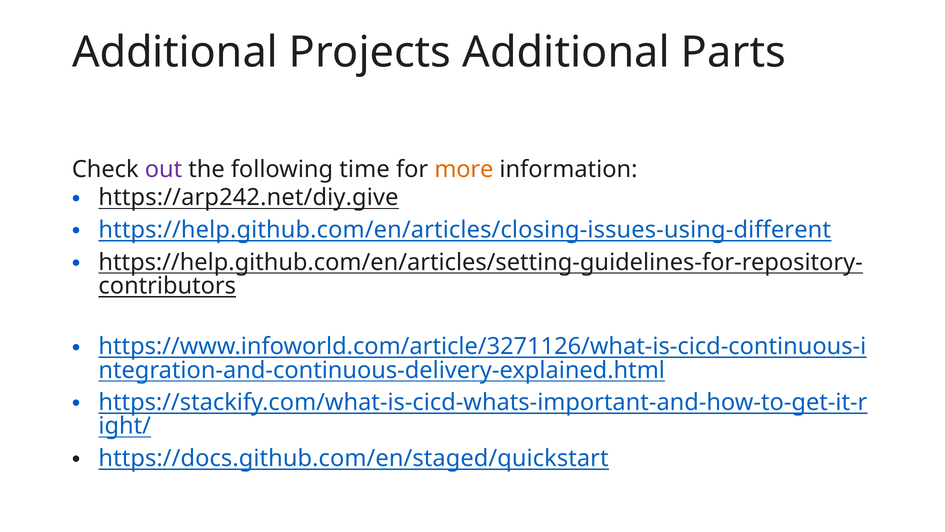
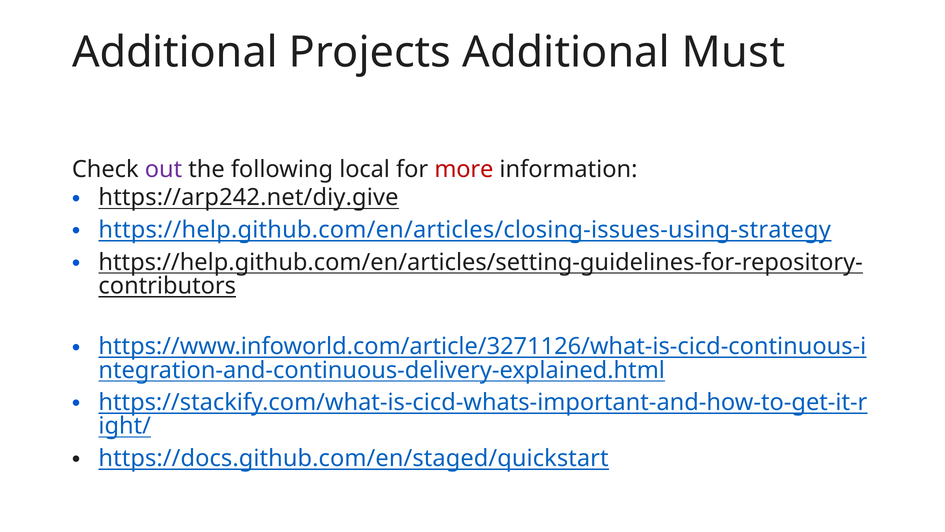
Parts: Parts -> Must (733, 53)
time: time -> local (365, 169)
more colour: orange -> red (464, 169)
https://help.github.com/en/articles/closing-issues-using-different: https://help.github.com/en/articles/closing-issues-using-different -> https://help.github.com/en/articles/closing-issues-using-strategy (465, 230)
